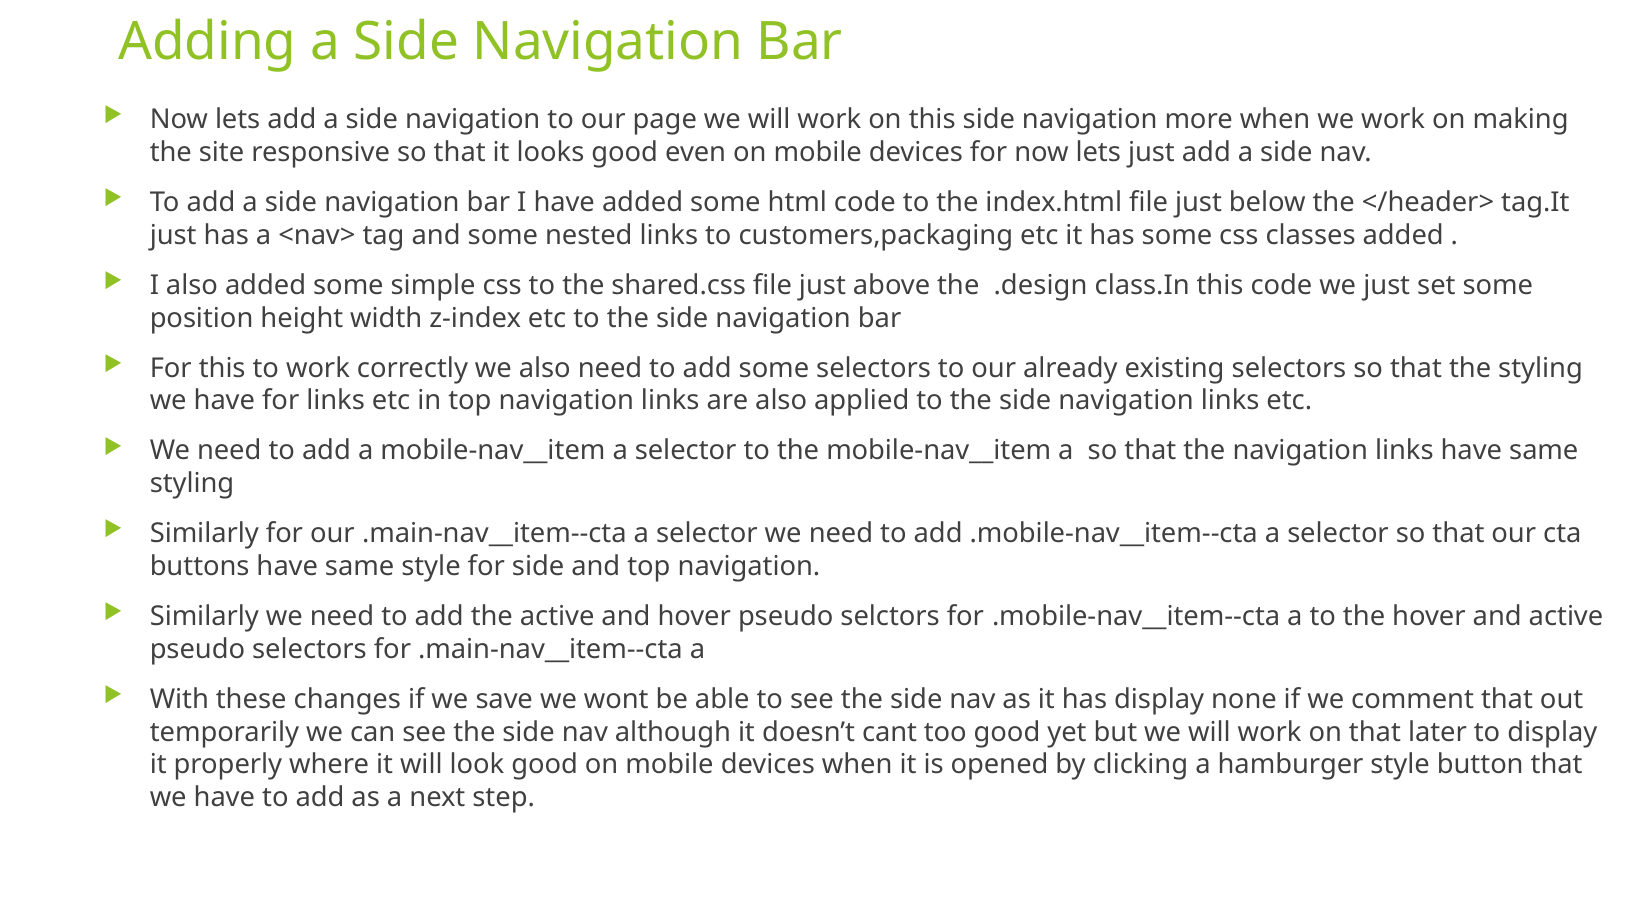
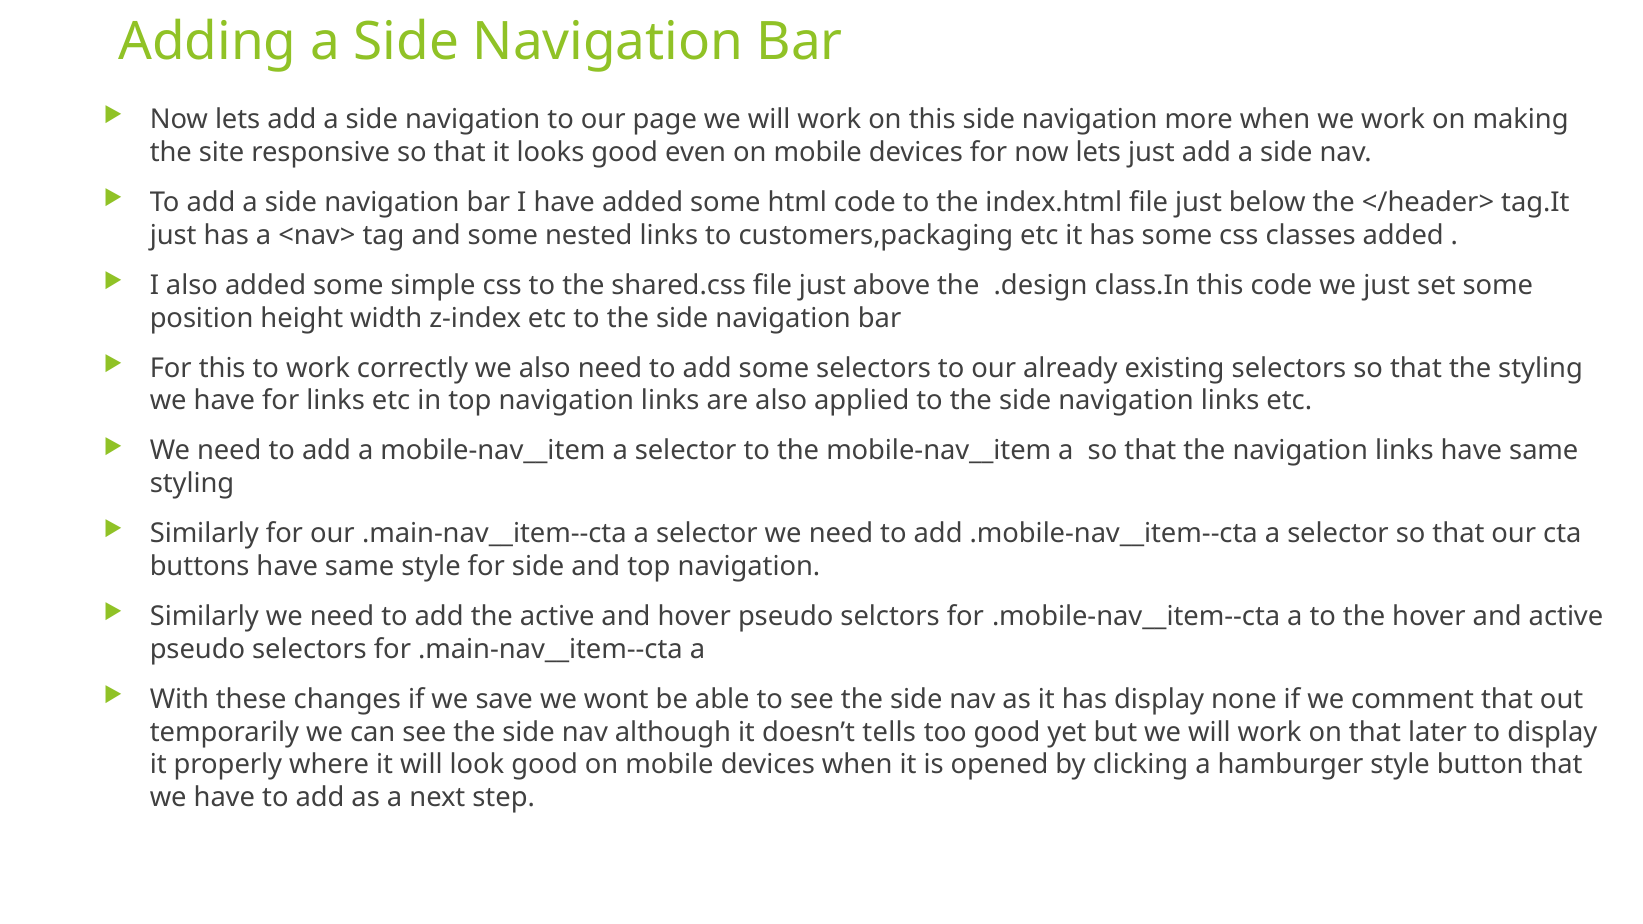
cant: cant -> tells (889, 732)
